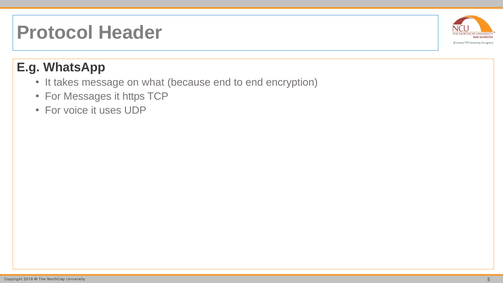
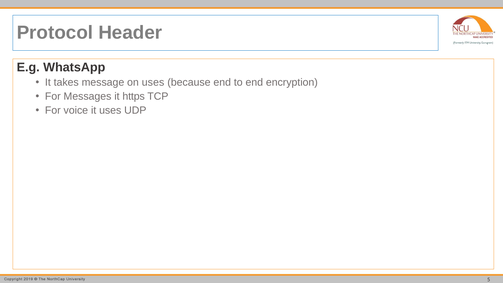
on what: what -> uses (153, 82)
